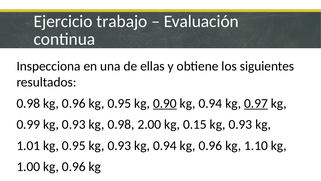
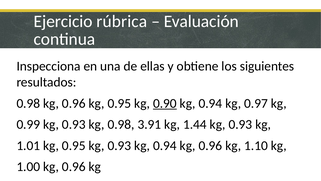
trabajo: trabajo -> rúbrica (122, 21)
0.97 underline: present -> none (256, 103)
2.00: 2.00 -> 3.91 (149, 124)
0.15: 0.15 -> 1.44 (195, 124)
